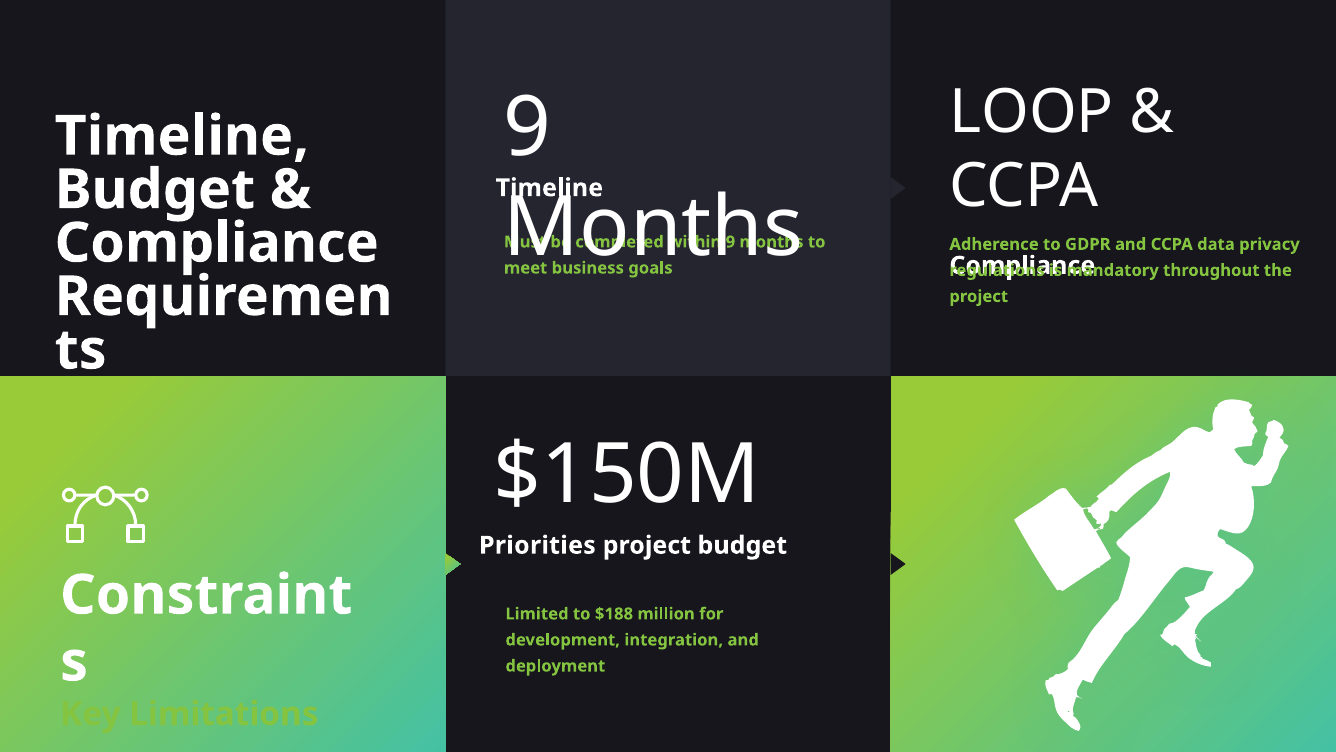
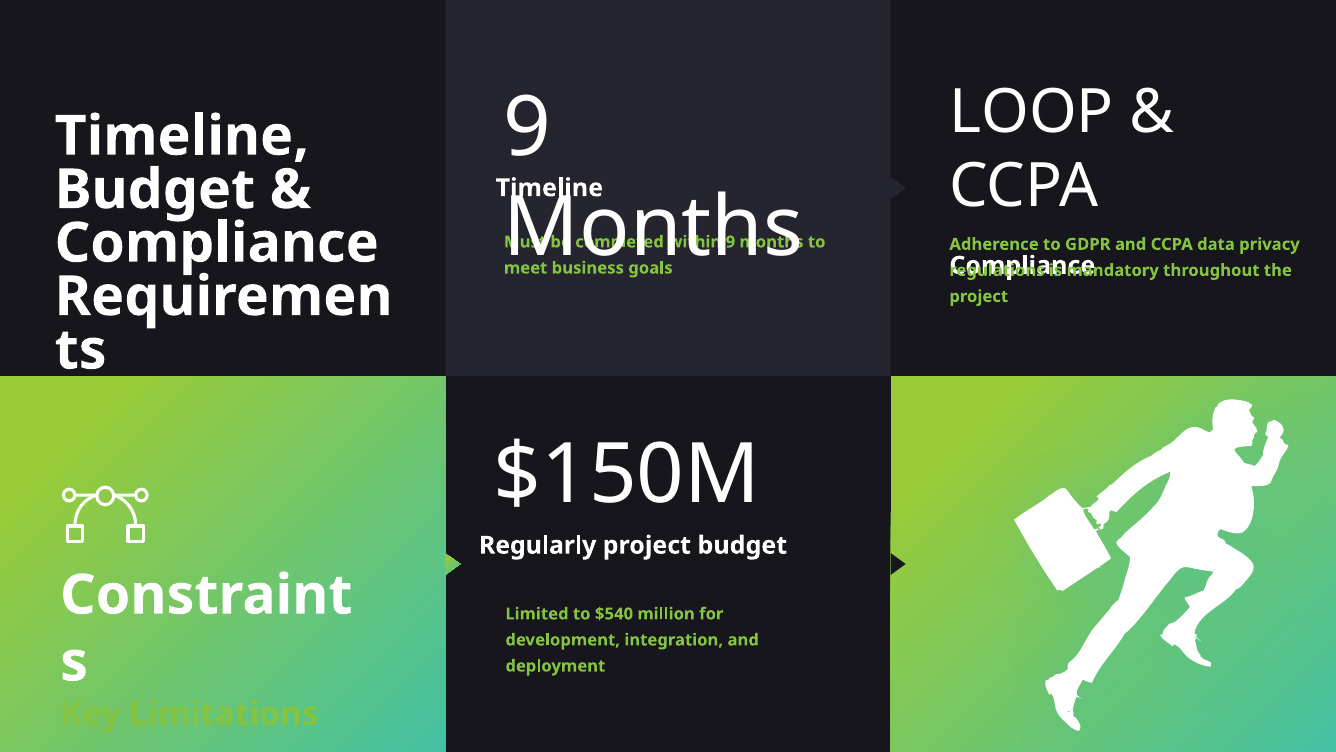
Priorities: Priorities -> Regularly (538, 545)
$188: $188 -> $540 (614, 614)
